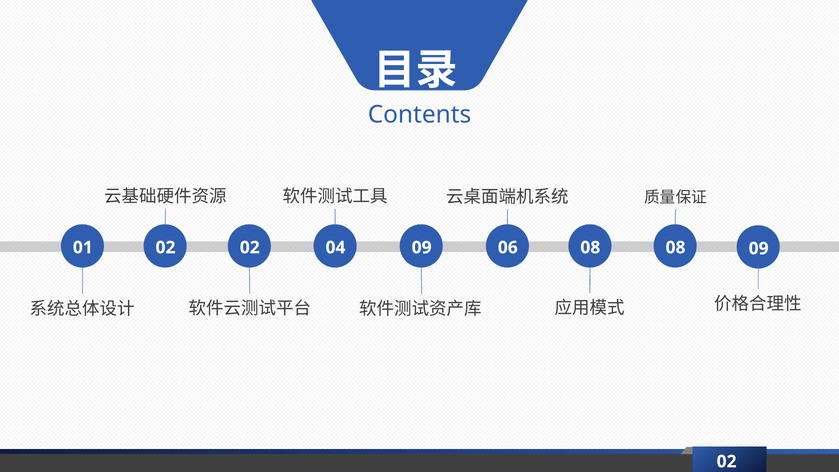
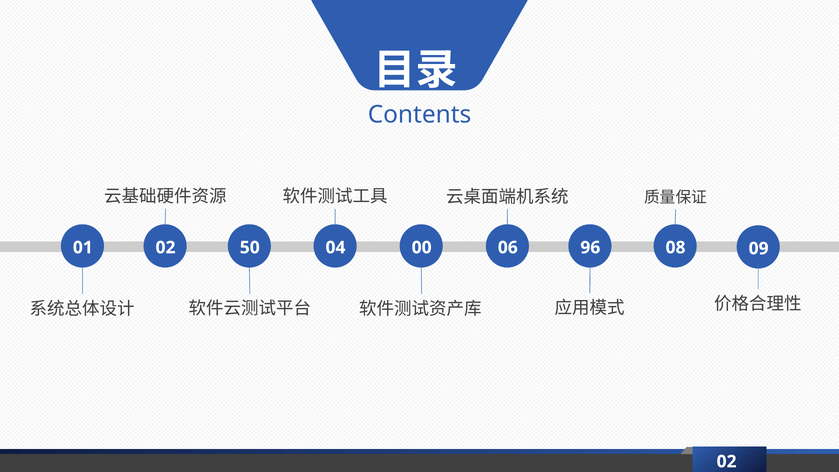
02 02: 02 -> 50 (250, 247)
04 09: 09 -> 00 (422, 247)
06 08: 08 -> 96 (590, 247)
